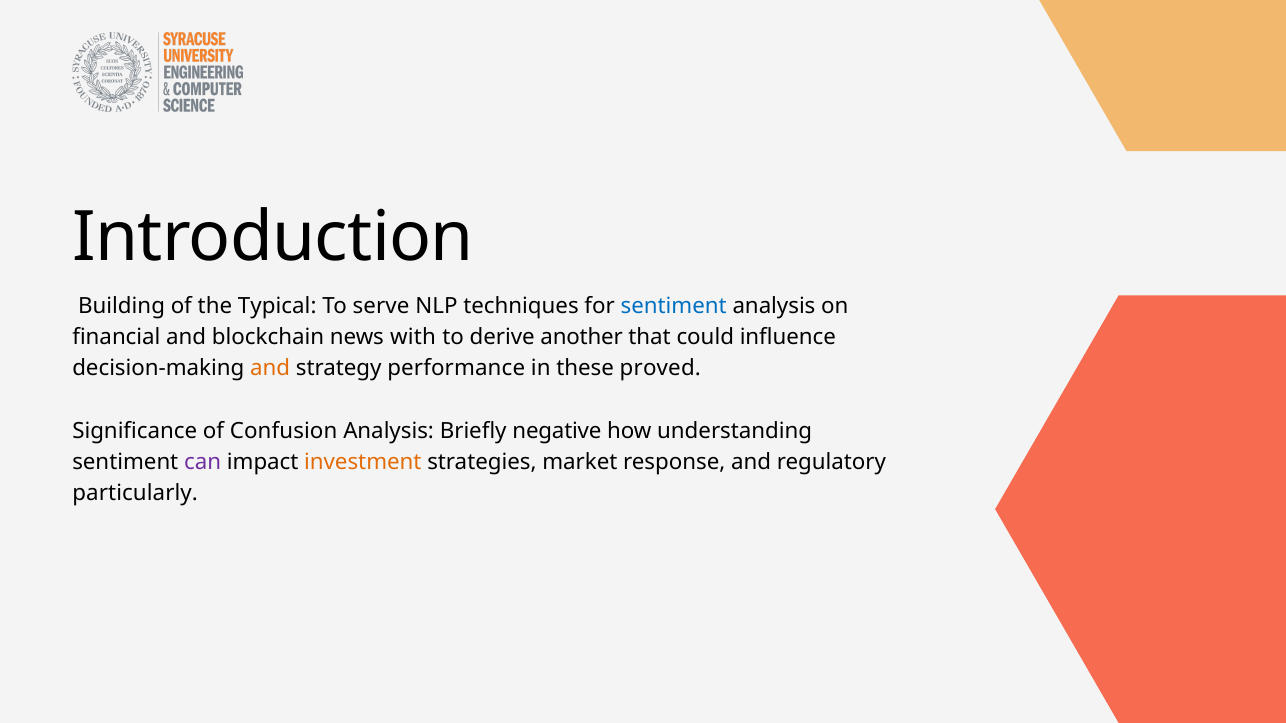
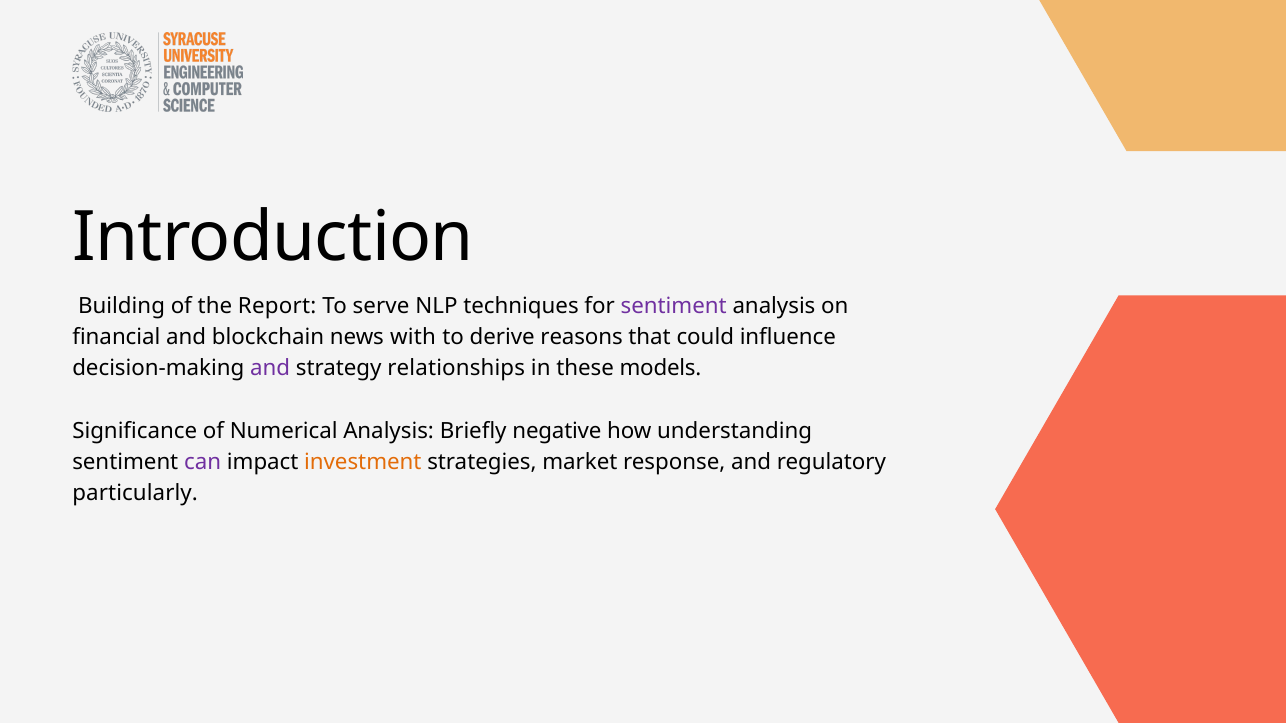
Typical: Typical -> Report (277, 306)
sentiment colour: blue -> purple (674, 306)
another: another -> reasons (582, 337)
and colour: orange -> purple (270, 368)
performance: performance -> relationships (456, 368)
proved: proved -> models (660, 368)
Confusion: Confusion -> Numerical (284, 431)
